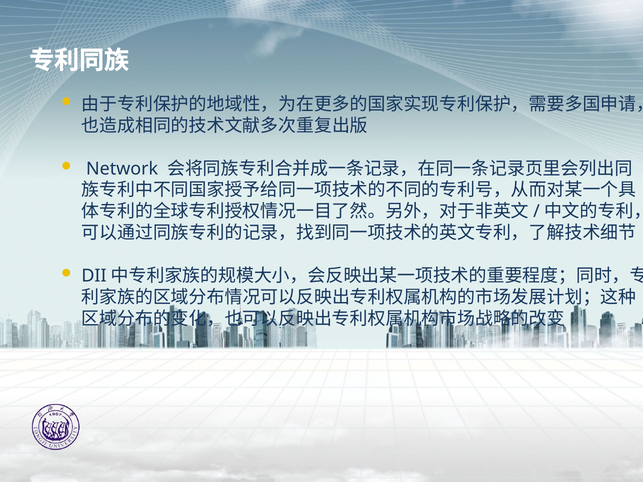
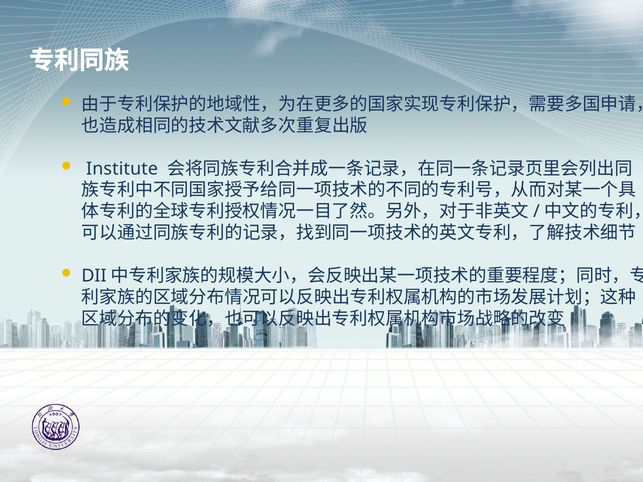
Network: Network -> Institute (122, 169)
